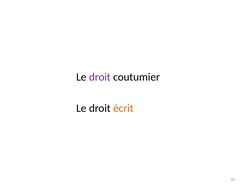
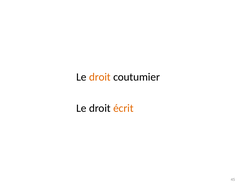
droit colour: purple -> orange (100, 77)
